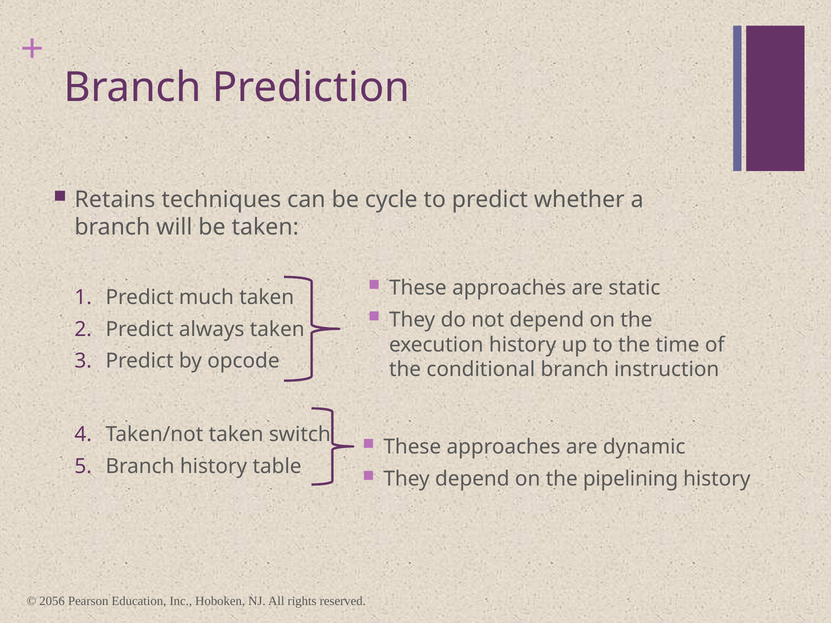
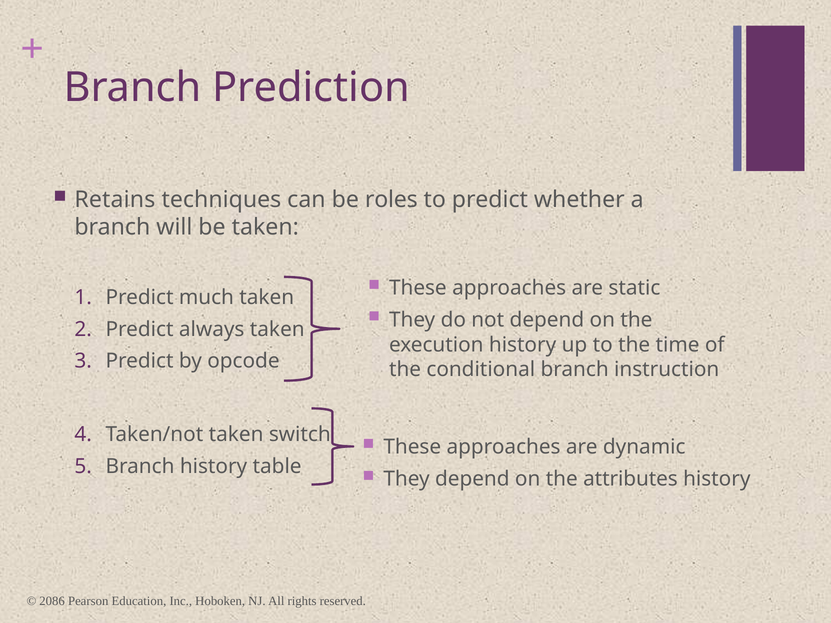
cycle: cycle -> roles (391, 200)
pipelining: pipelining -> attributes (630, 479)
2056: 2056 -> 2086 (52, 601)
